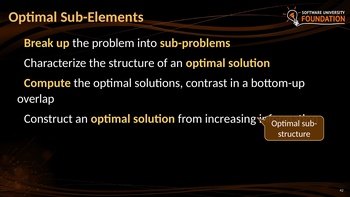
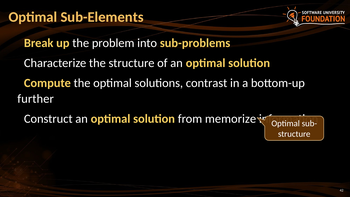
overlap: overlap -> further (36, 99)
increasing: increasing -> memorize (231, 119)
